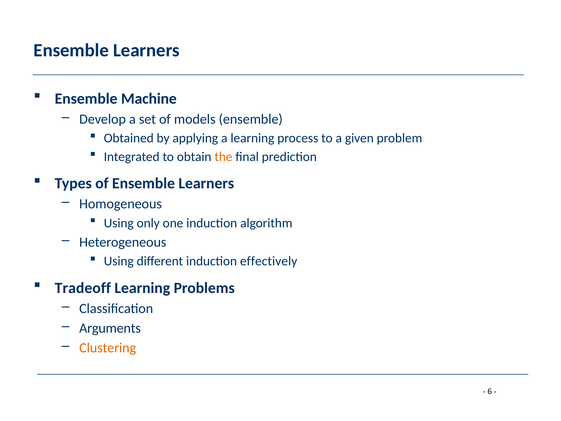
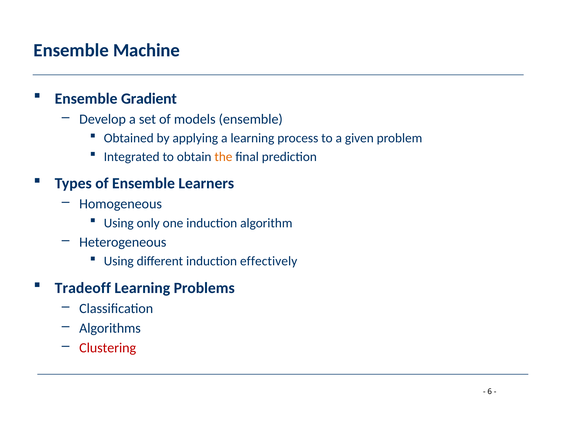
Learners: Learners -> Machine (146, 50)
Machine: Machine -> Gradient (149, 99)
Arguments: Arguments -> Algorithms (110, 328)
Clustering colour: orange -> red (108, 348)
